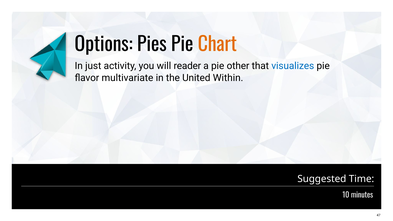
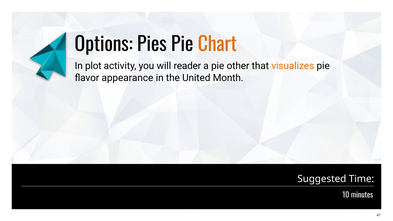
just: just -> plot (93, 66)
visualizes colour: blue -> orange (293, 66)
multivariate: multivariate -> appearance (127, 78)
Within: Within -> Month (228, 78)
